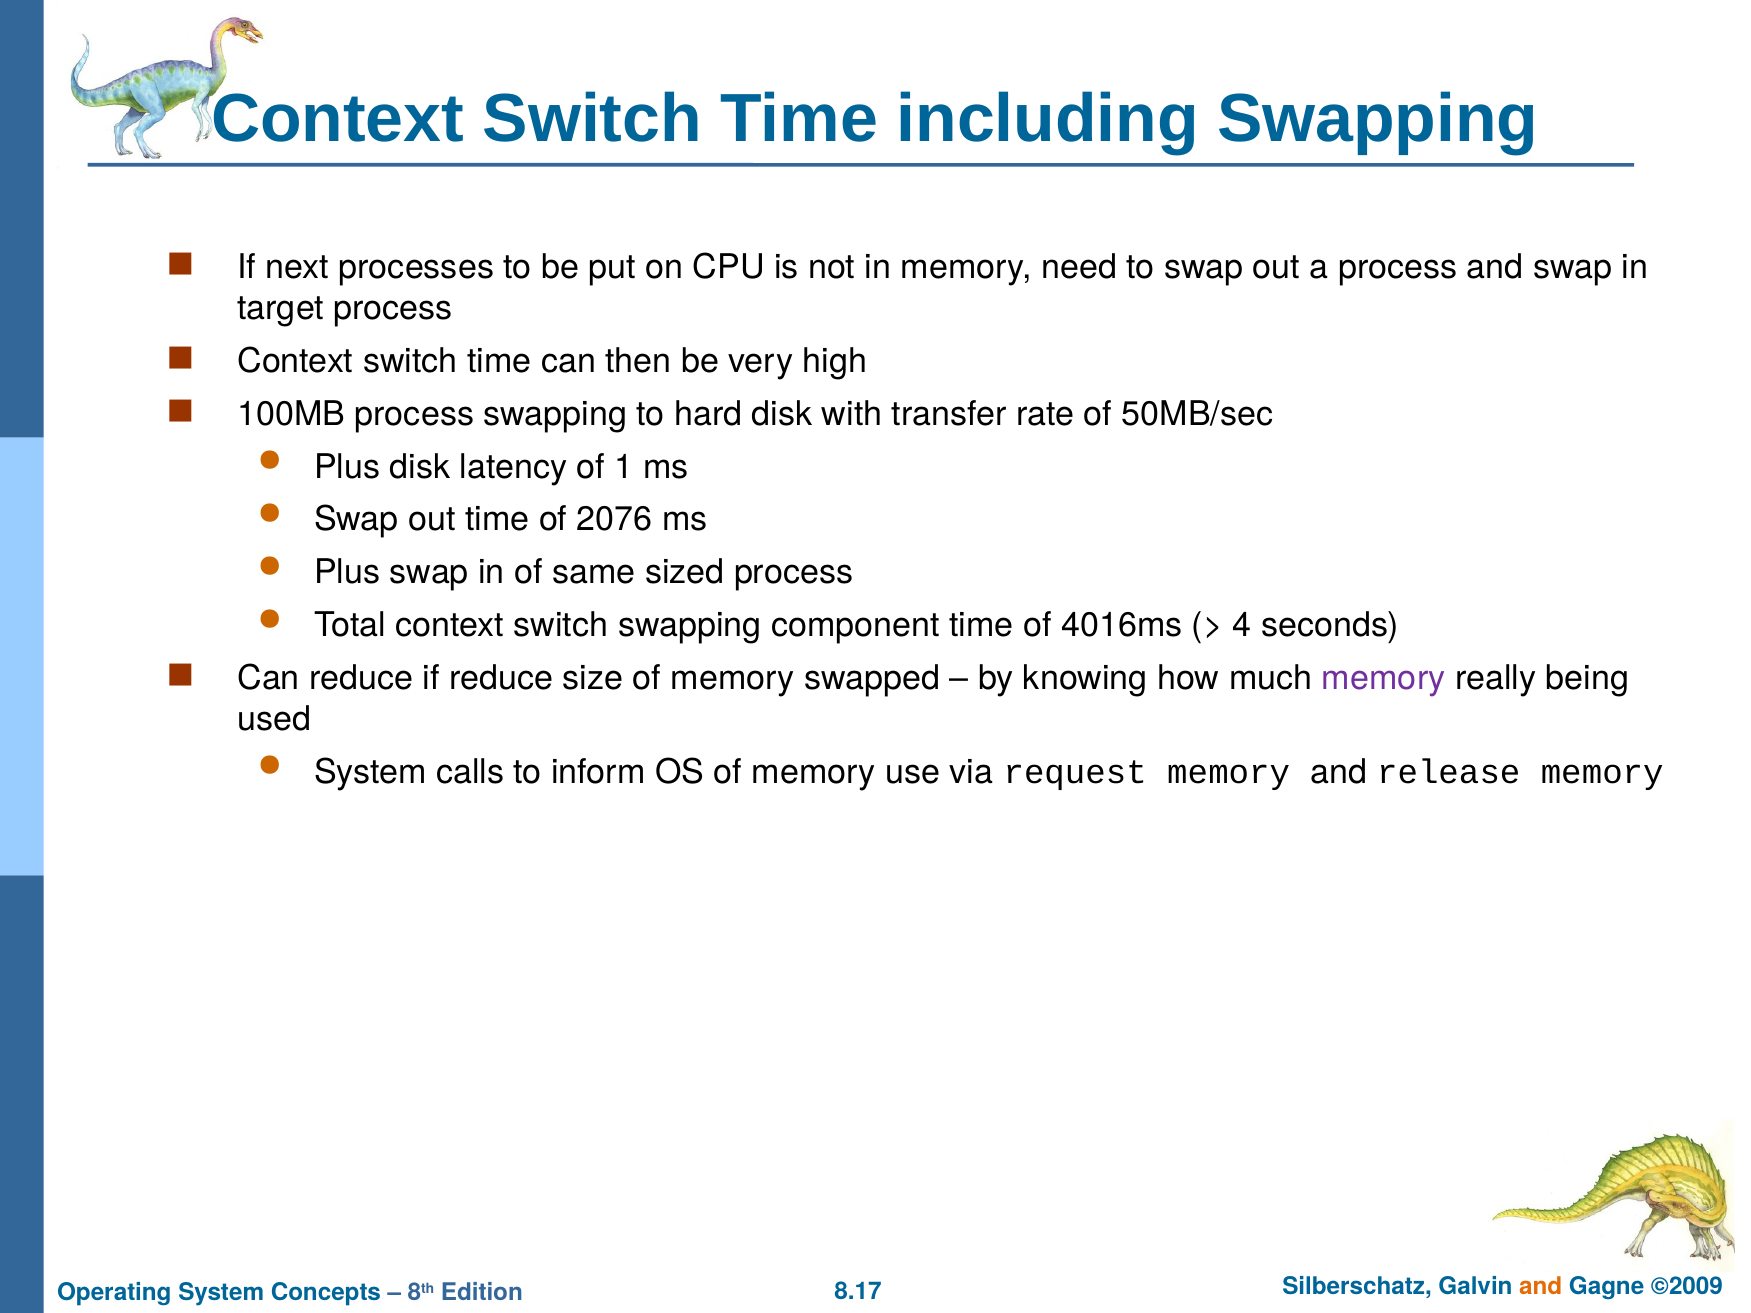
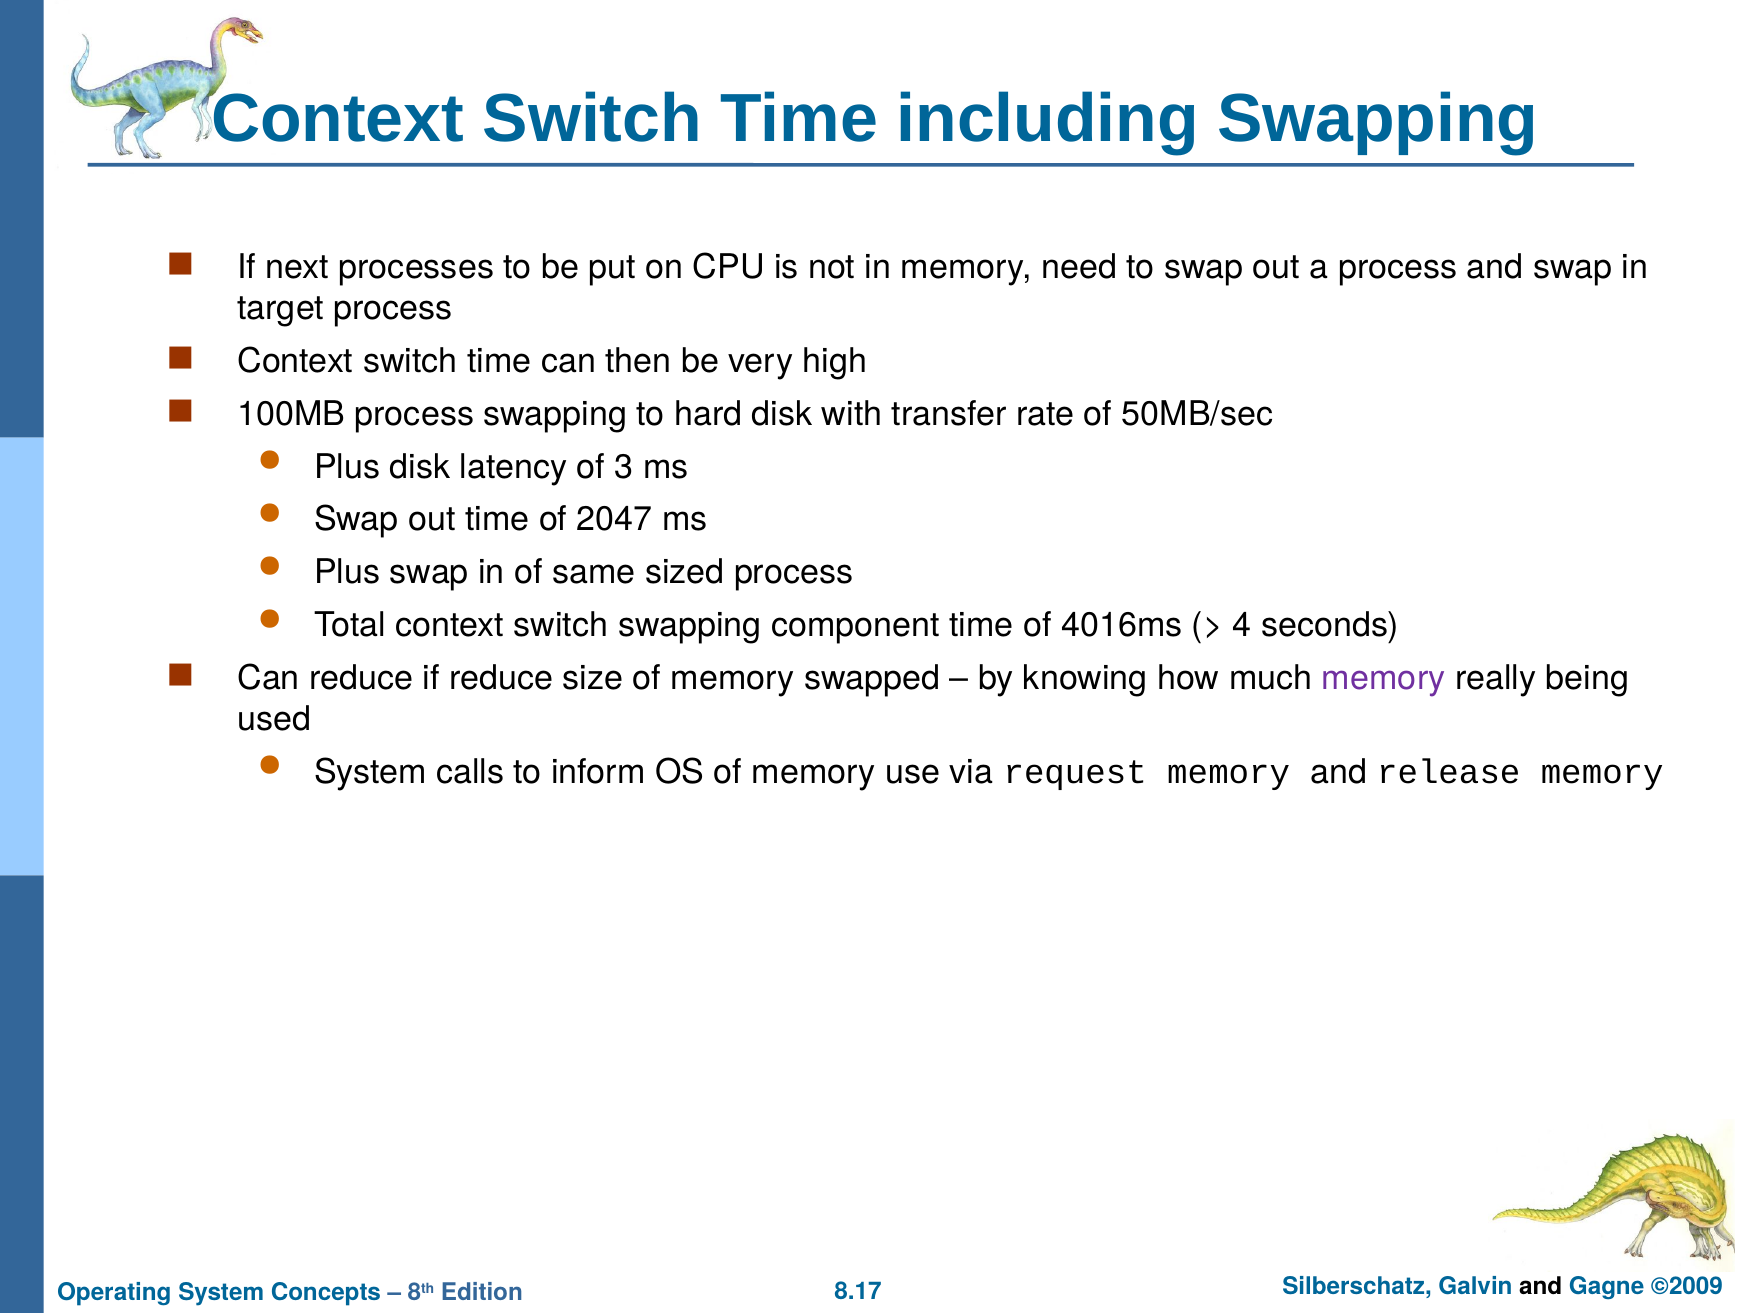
1: 1 -> 3 (624, 467)
2076: 2076 -> 2047 (615, 520)
and colour: orange -> black (1541, 1286)
